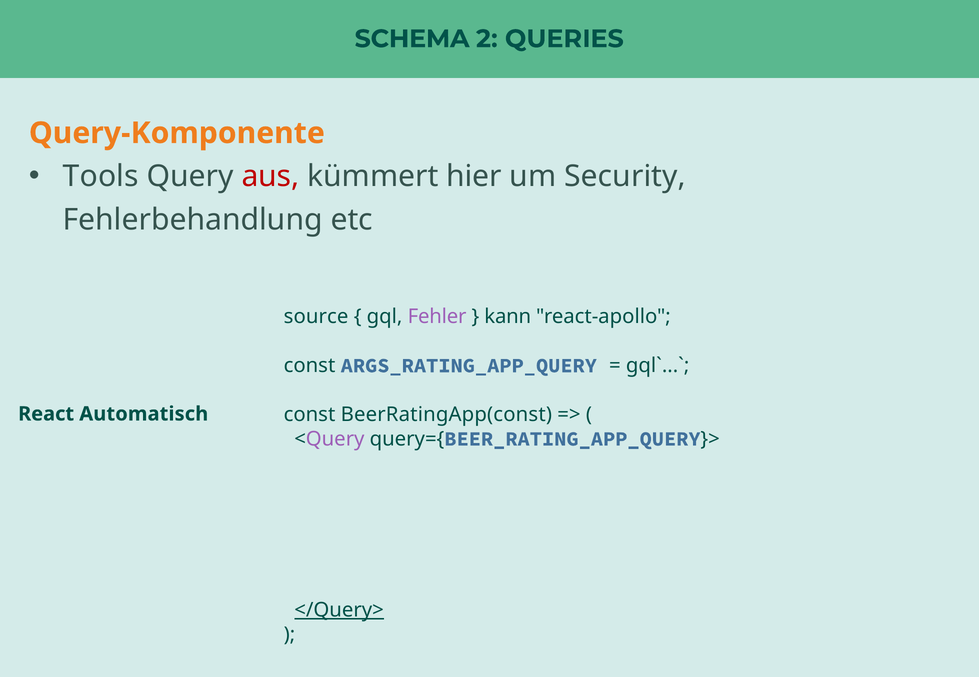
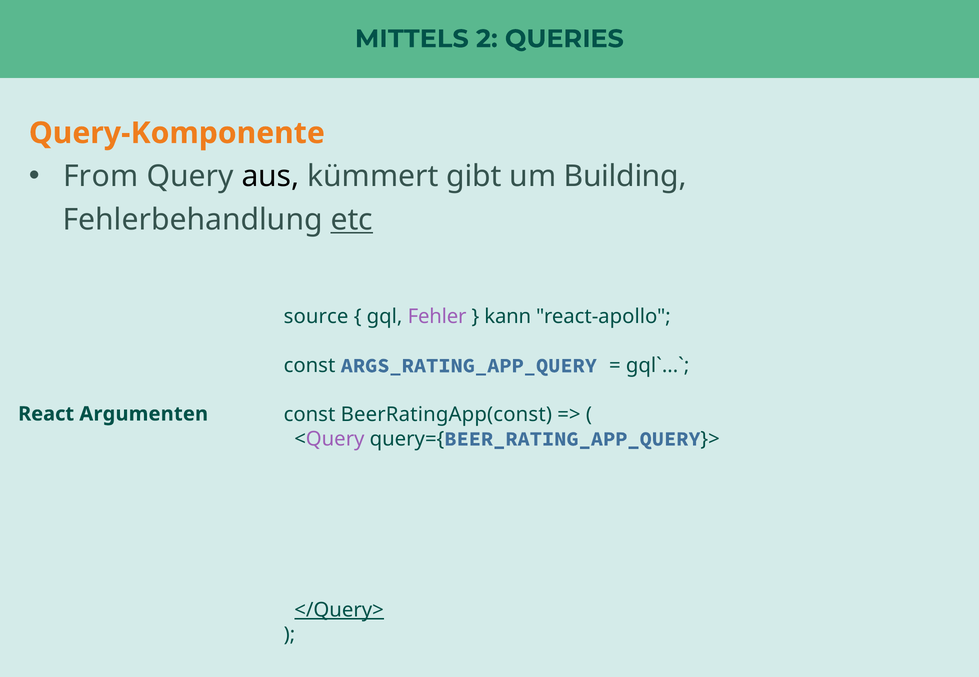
SCHEMA: SCHEMA -> MITTELS (412, 39)
Tools: Tools -> From (101, 177)
aus colour: red -> black (270, 177)
hier: hier -> gibt (474, 177)
Security: Security -> Building (625, 177)
etc underline: none -> present (352, 220)
Automatisch: Automatisch -> Argumenten (144, 414)
